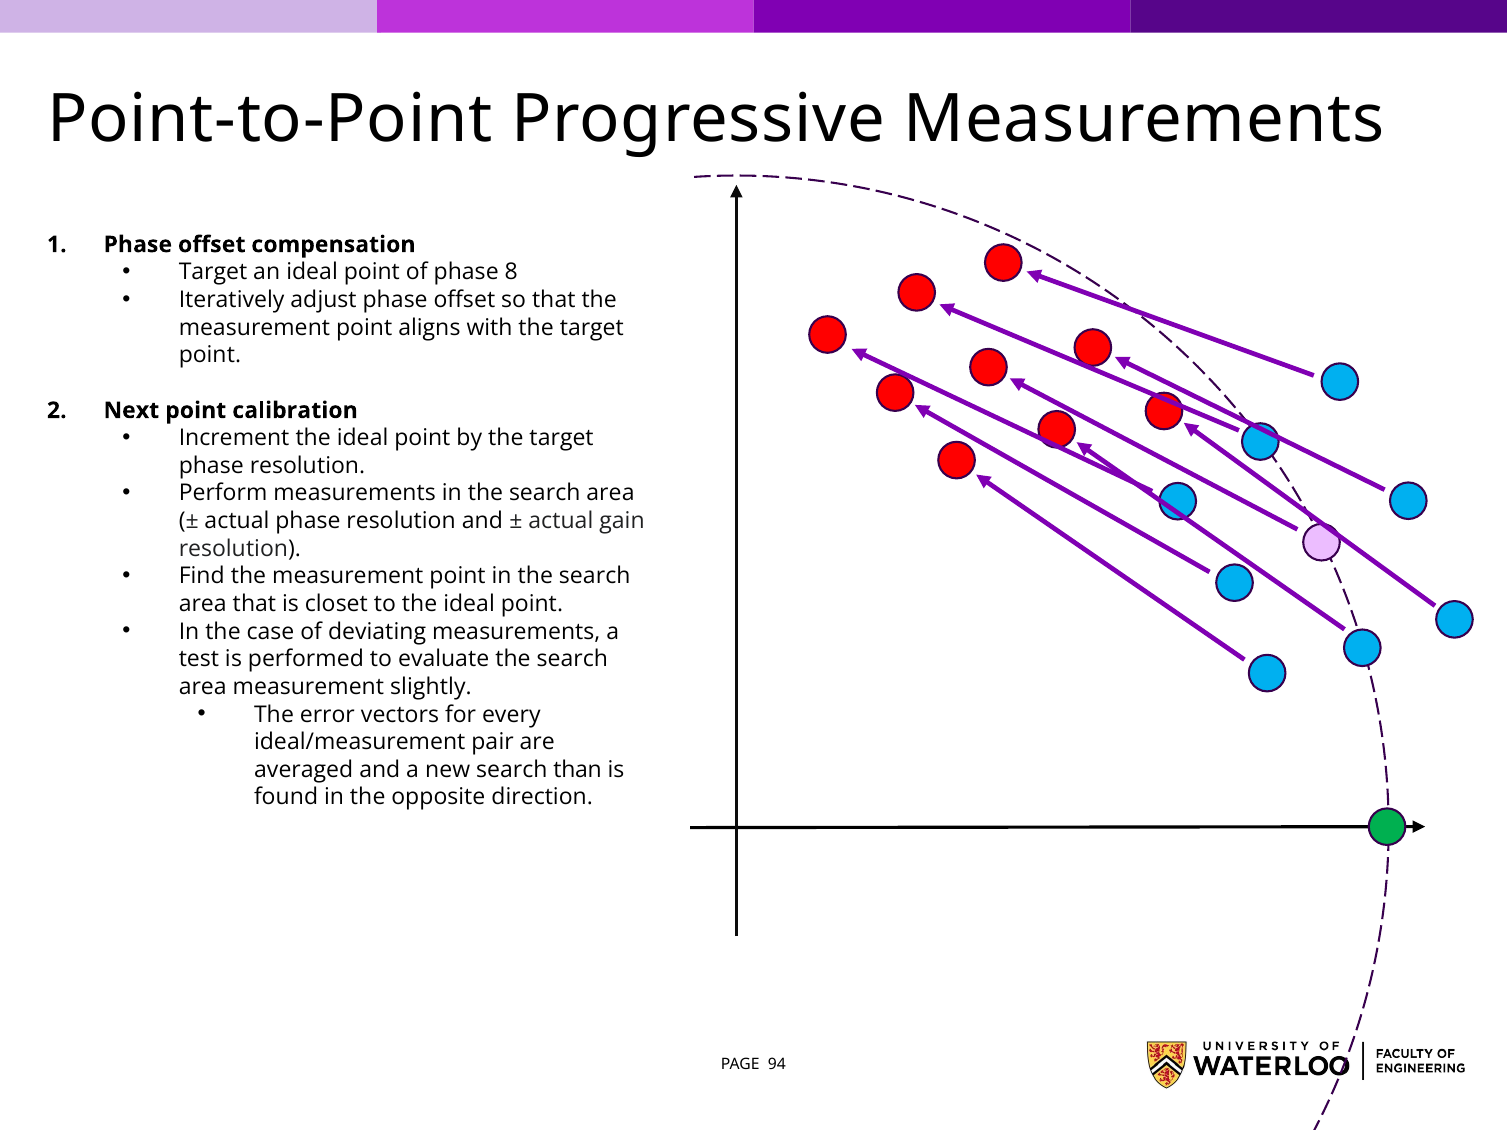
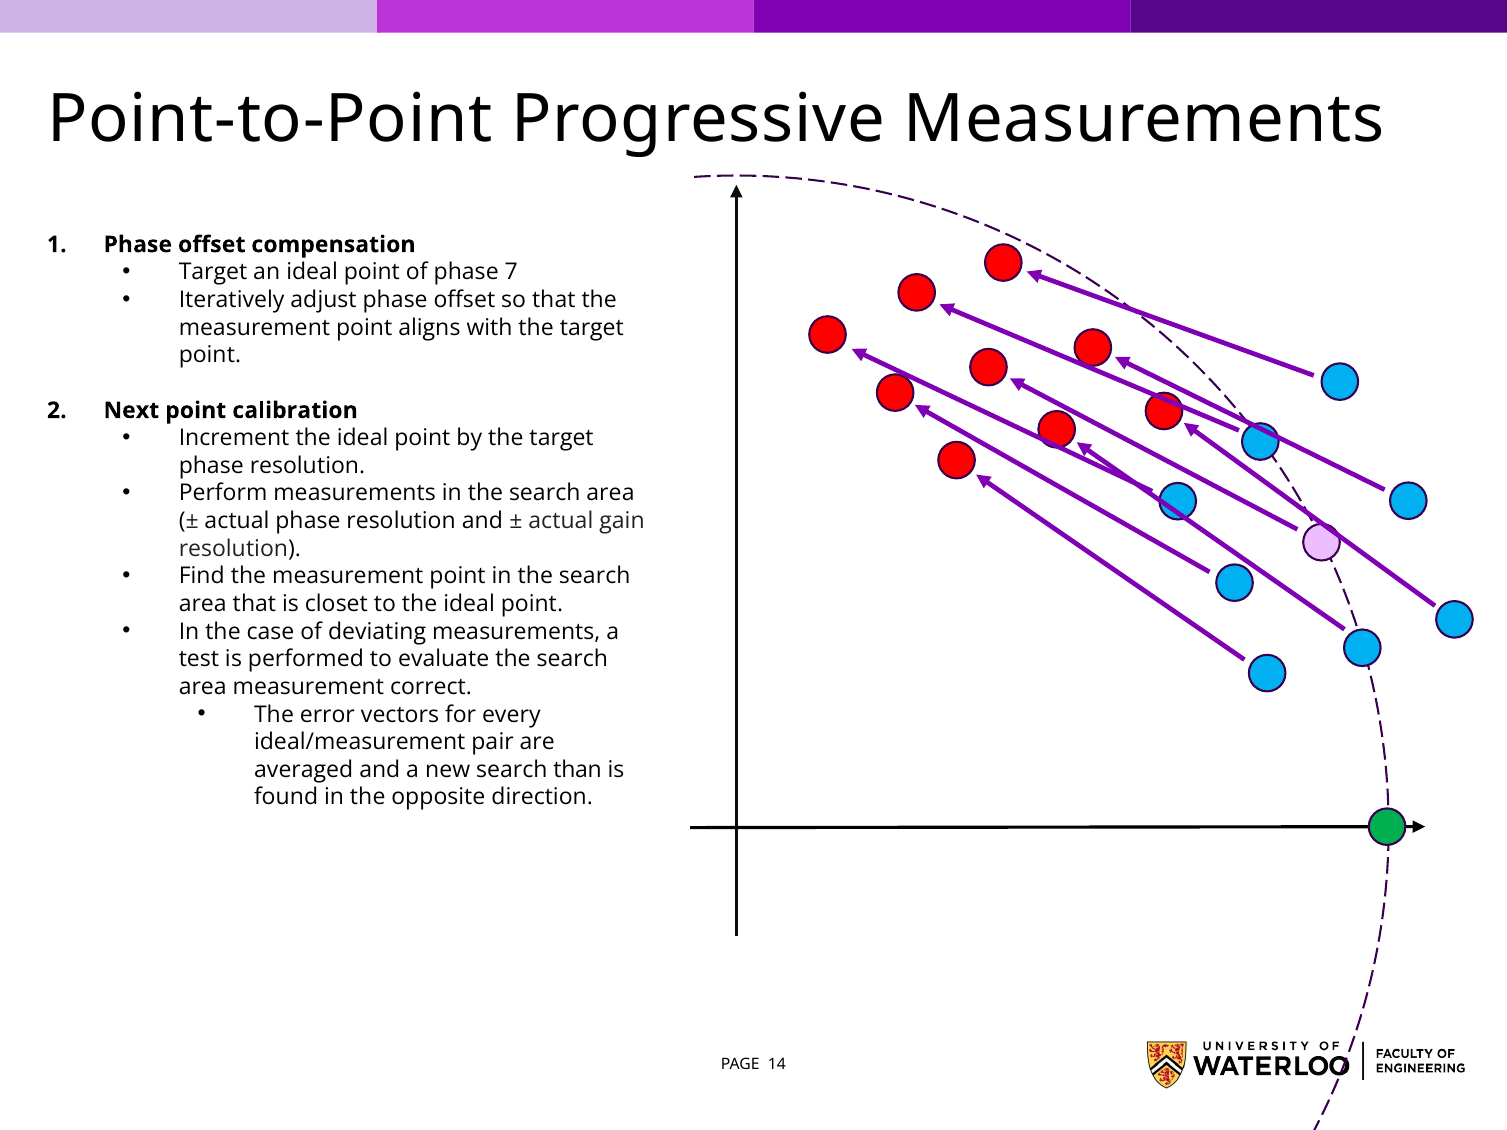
8: 8 -> 7 (511, 272)
slightly: slightly -> correct (431, 687)
94: 94 -> 14 (777, 1065)
